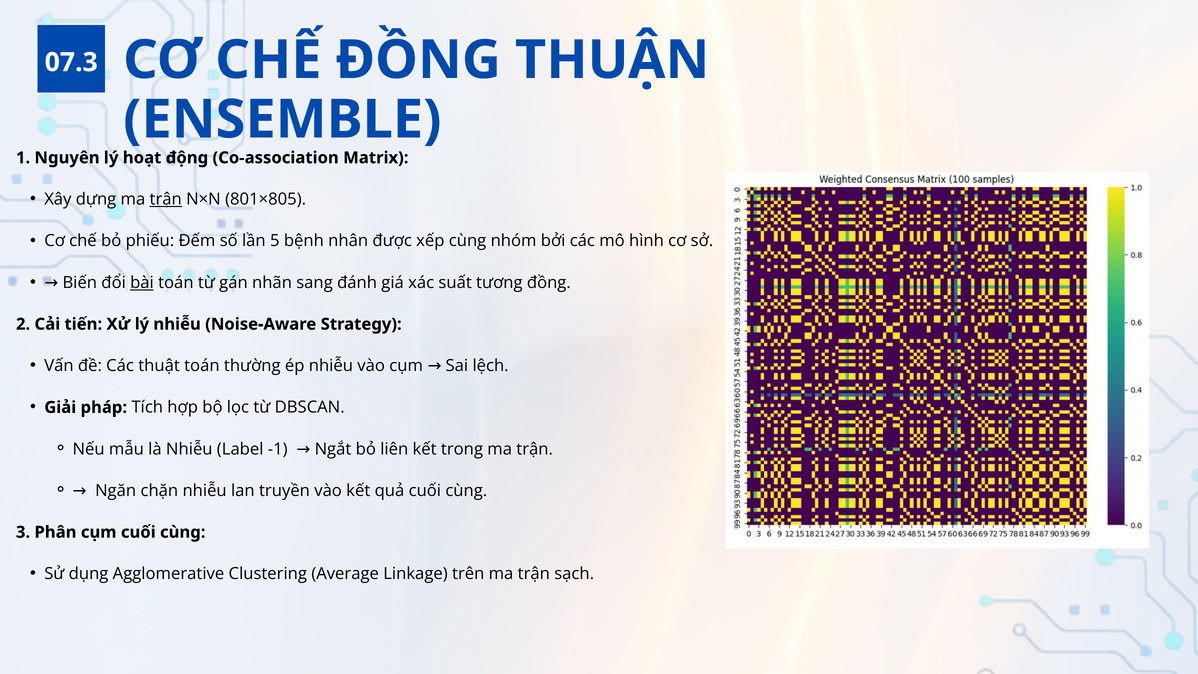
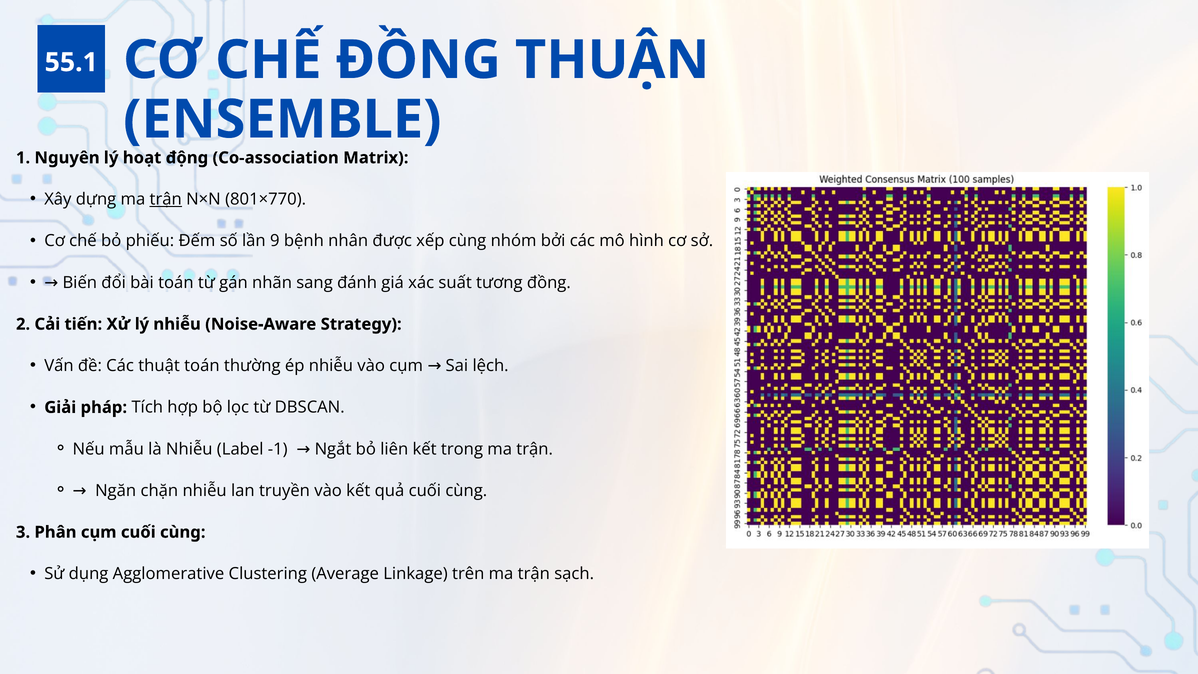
07.3: 07.3 -> 55.1 (71, 62)
801×805: 801×805 -> 801×770 (266, 199)
5: 5 -> 9 (275, 241)
bài underline: present -> none (142, 283)
